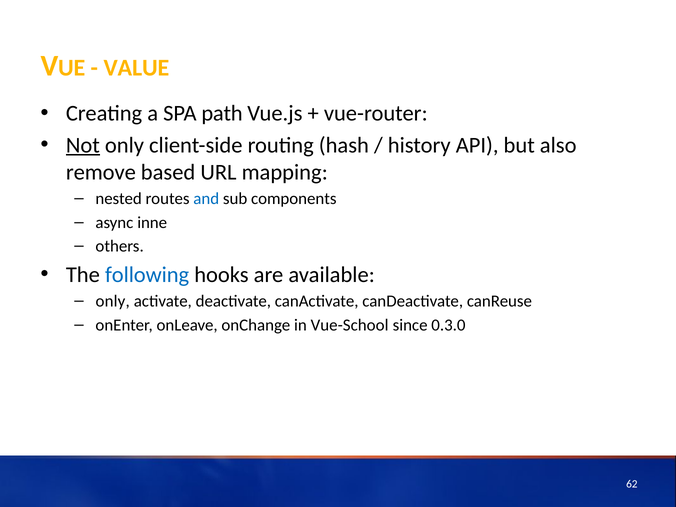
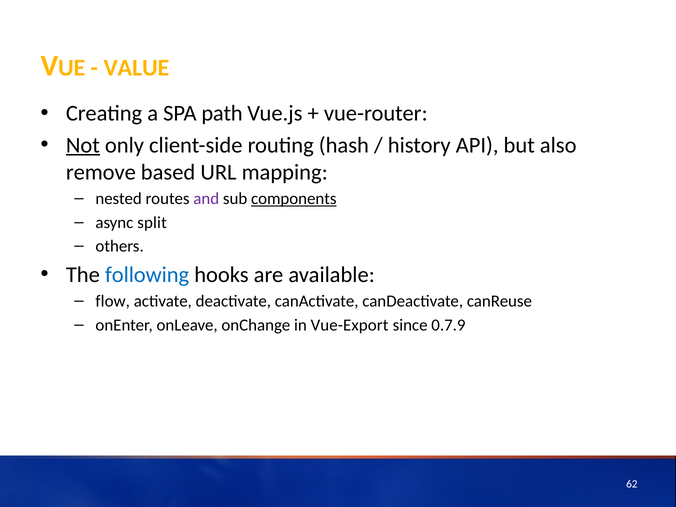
and colour: blue -> purple (206, 199)
components underline: none -> present (294, 199)
inne: inne -> split (152, 222)
only: only -> flow (113, 301)
Vue-School: Vue-School -> Vue-Export (350, 325)
0.3.0: 0.3.0 -> 0.7.9 (448, 325)
